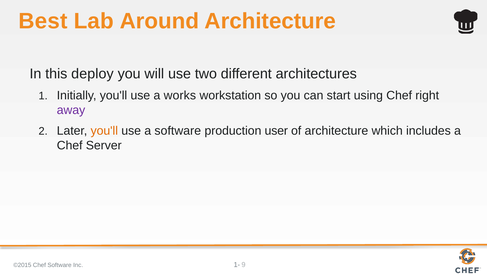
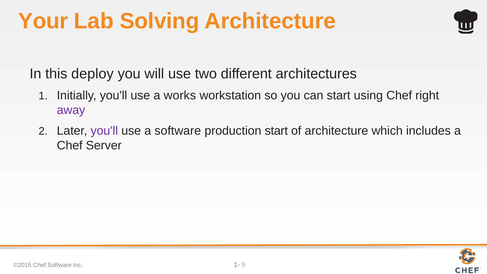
Best: Best -> Your (43, 21)
Around: Around -> Solving (160, 21)
you'll colour: orange -> purple (104, 131)
production user: user -> start (276, 131)
